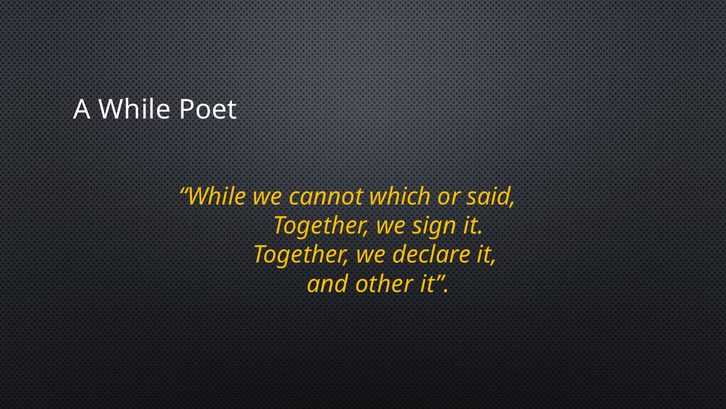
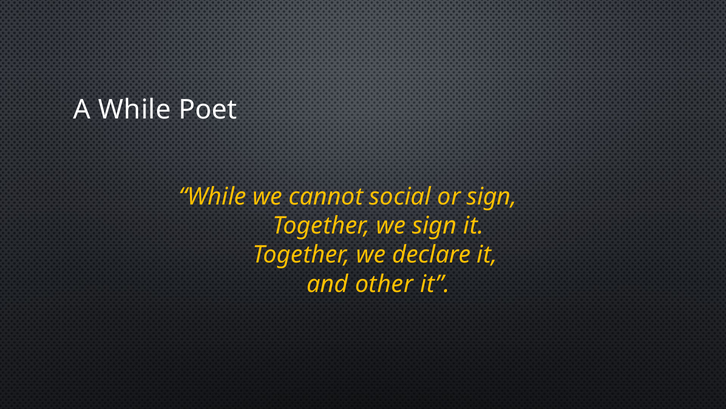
which: which -> social (400, 196)
or said: said -> sign (492, 196)
